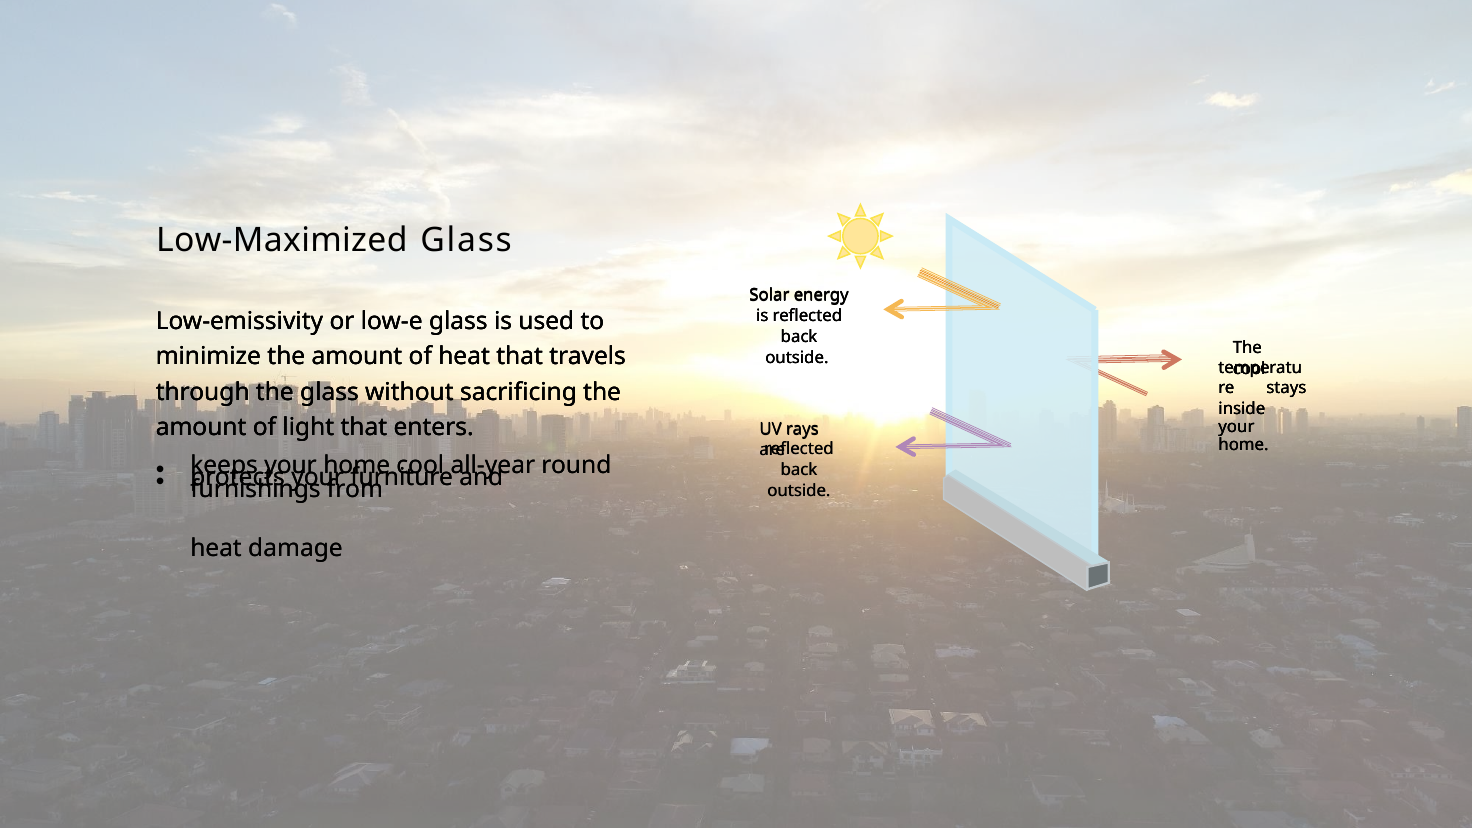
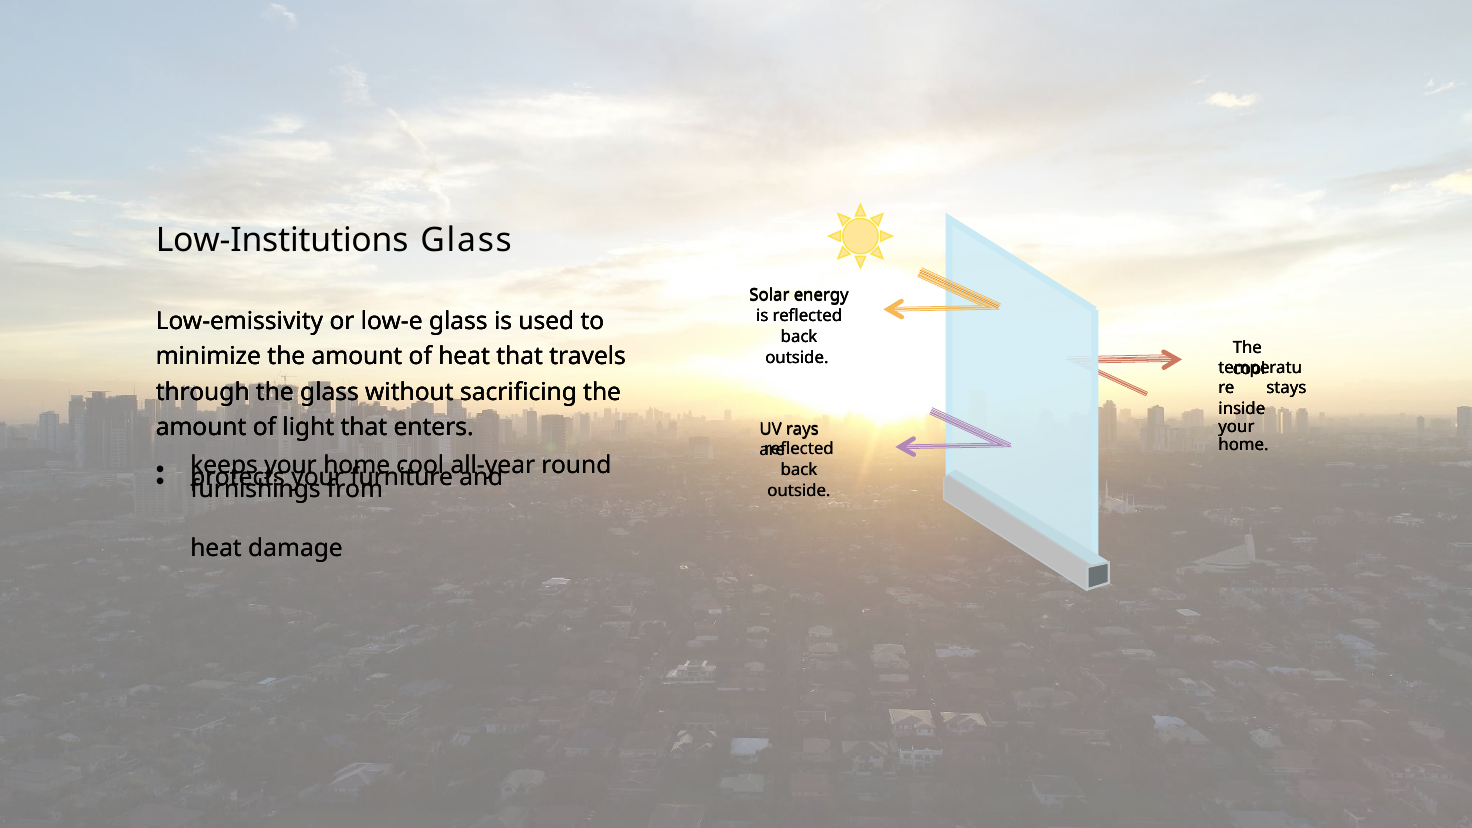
Low-Maximized: Low-Maximized -> Low-Institutions (282, 240)
